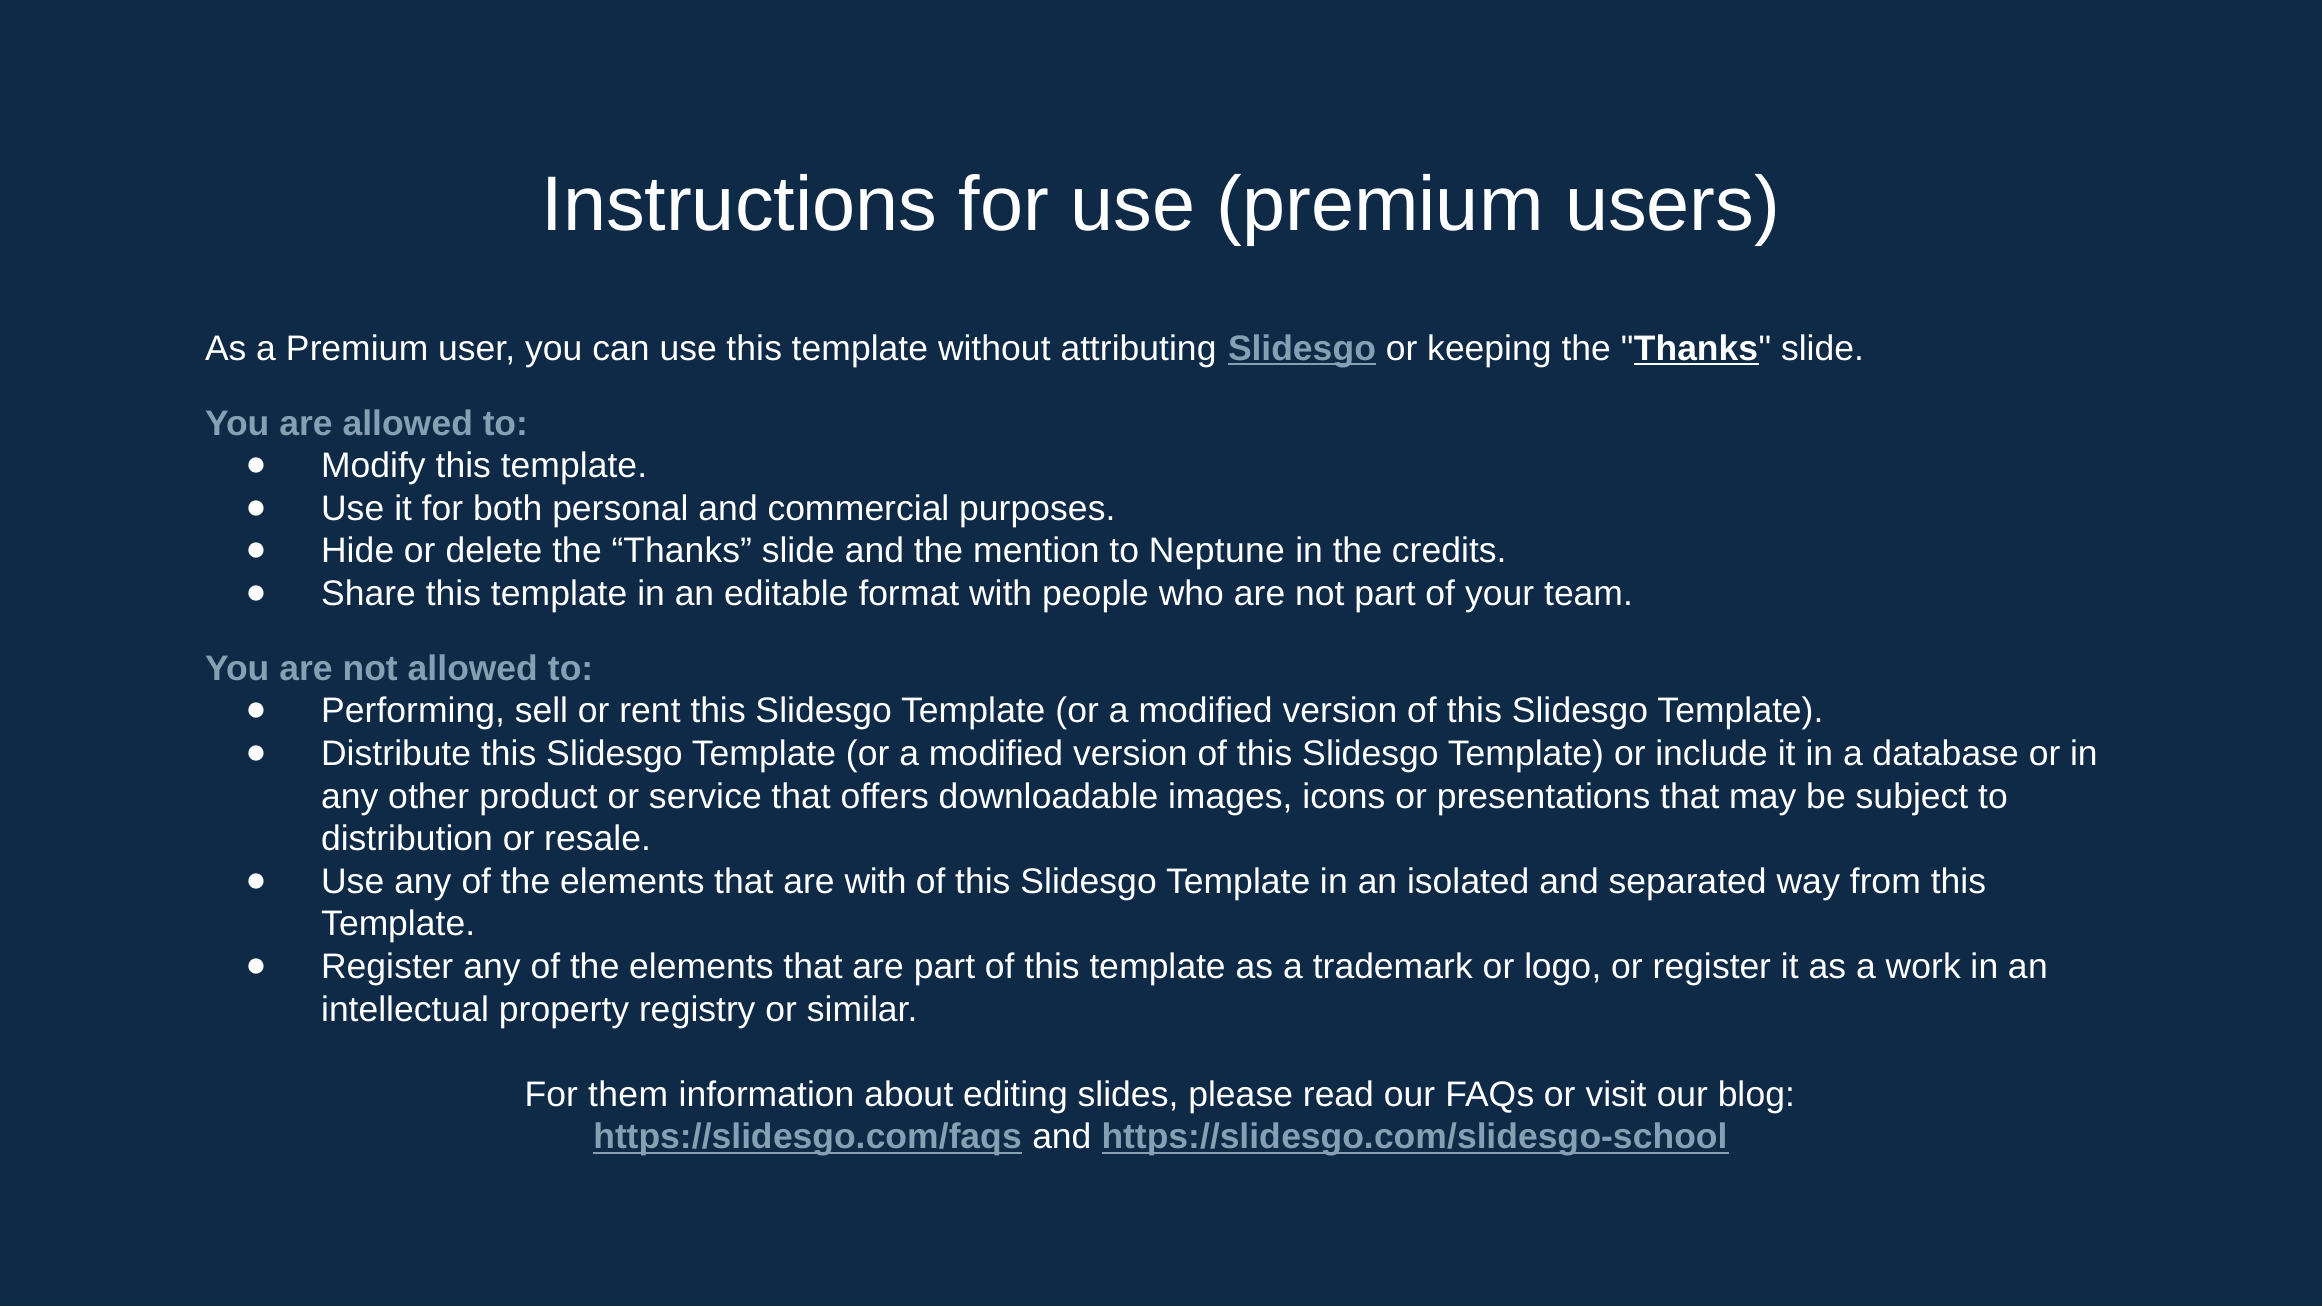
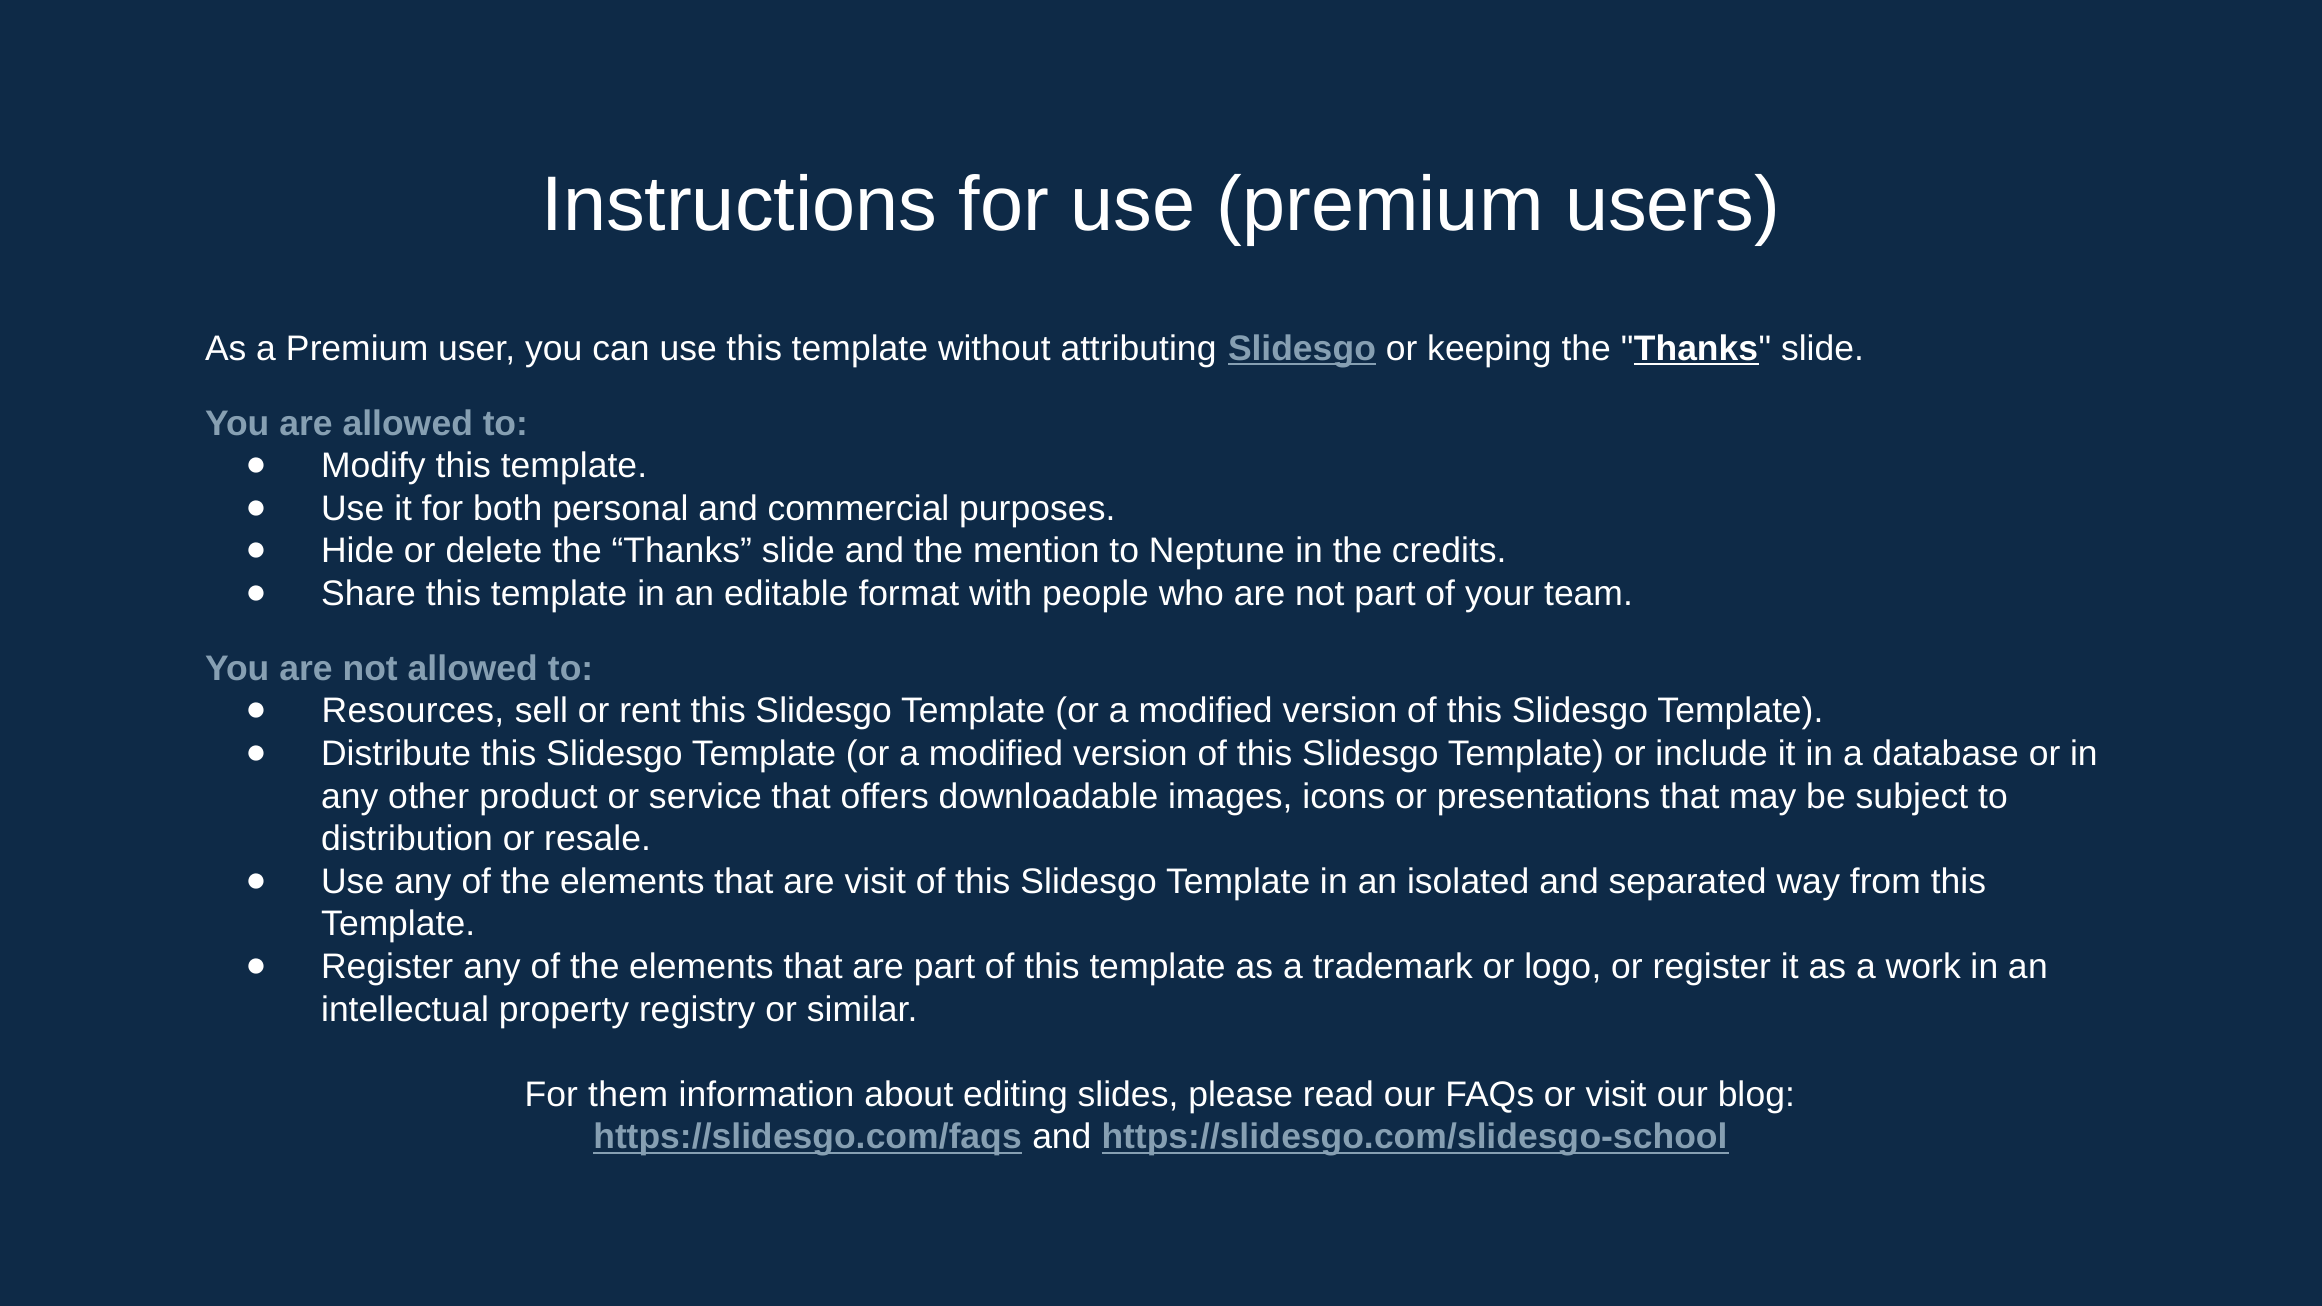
Performing: Performing -> Resources (413, 711)
are with: with -> visit (875, 882)
